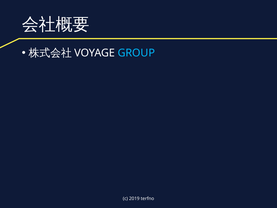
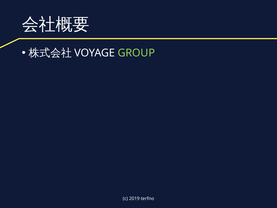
GROUP colour: light blue -> light green (136, 53)
